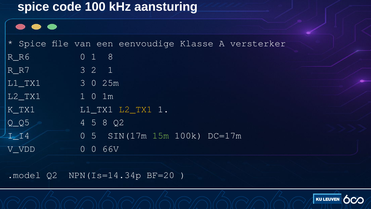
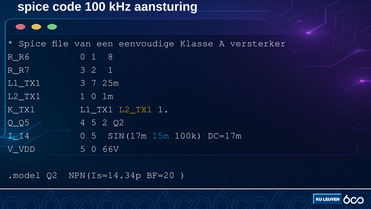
3 0: 0 -> 7 (94, 83)
5 8: 8 -> 2 (105, 122)
15m colour: light green -> light blue (161, 135)
V_VDD 0: 0 -> 5 (83, 149)
